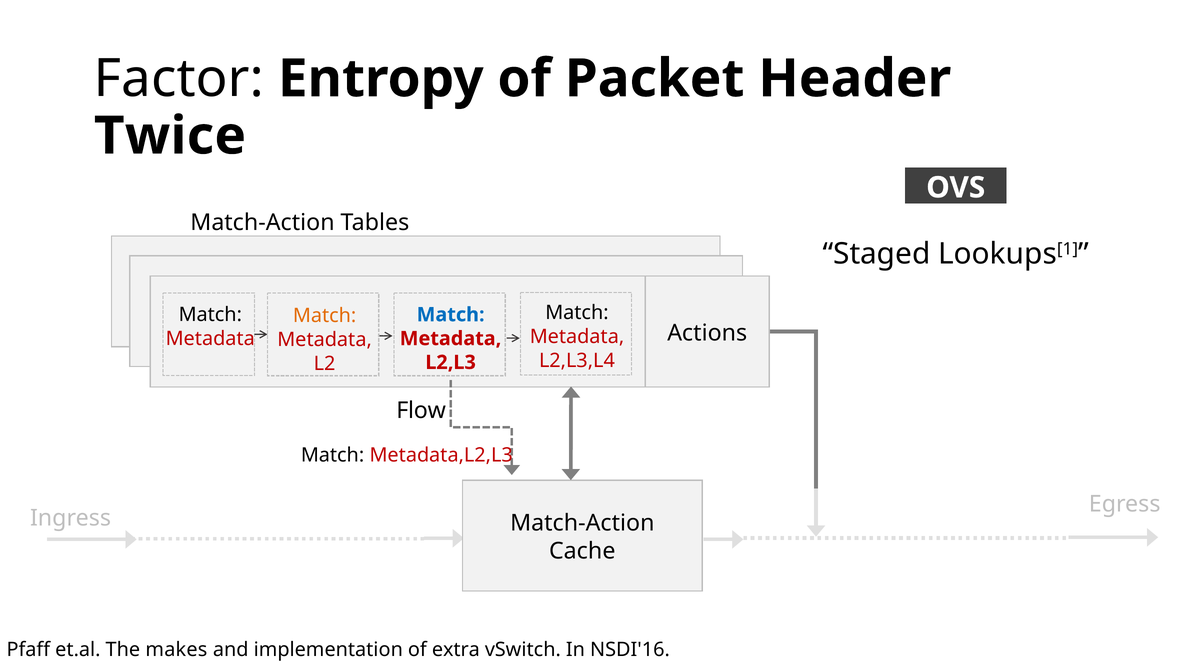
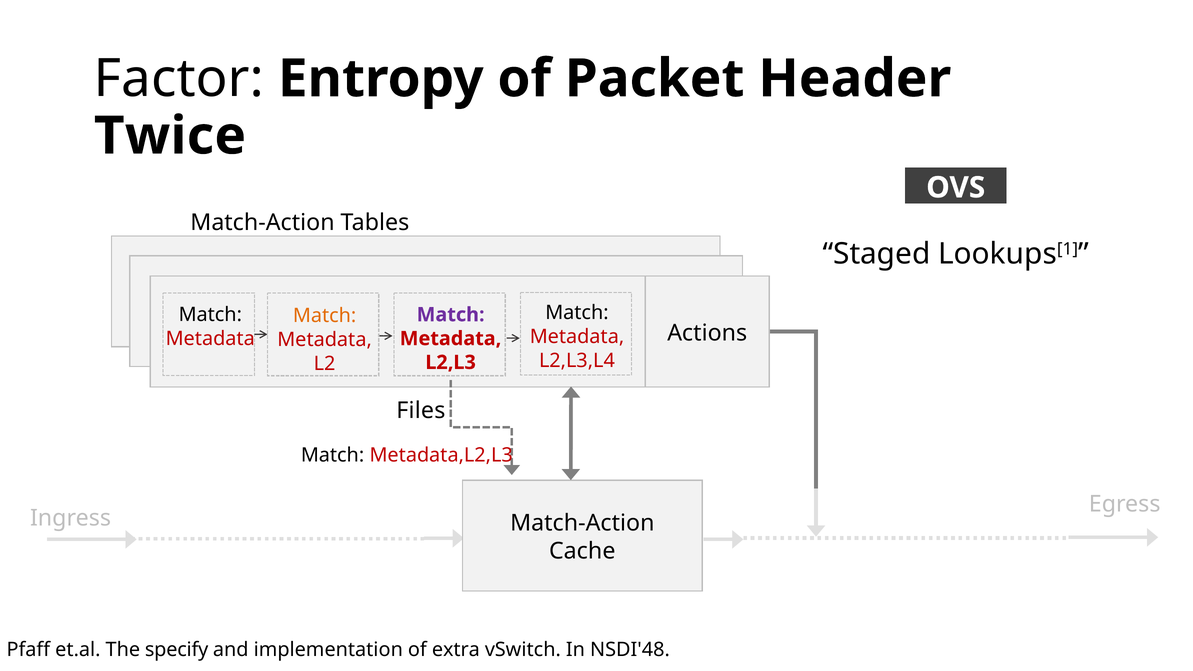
Match colour: blue -> purple (451, 315)
Flow: Flow -> Files (421, 410)
makes: makes -> specify (177, 650)
NSDI'16: NSDI'16 -> NSDI'48 (630, 650)
